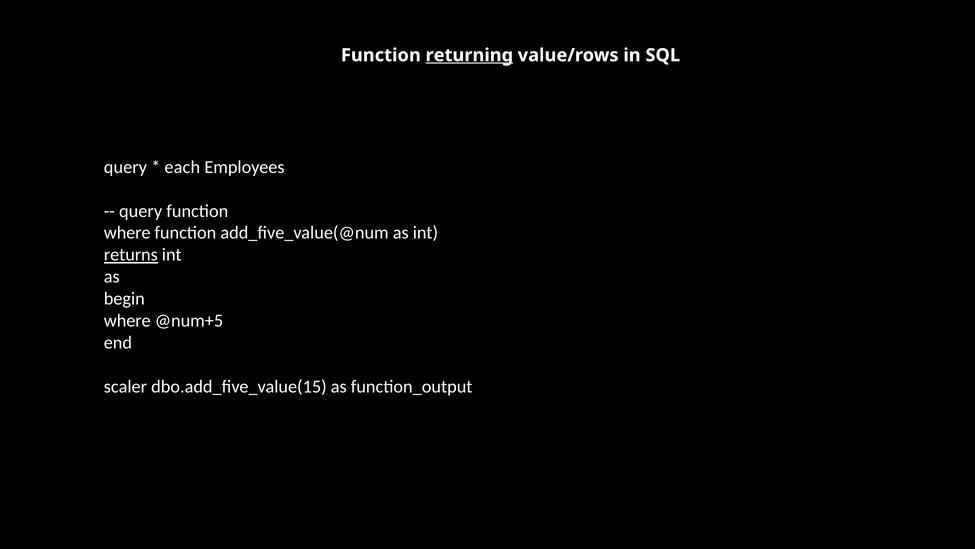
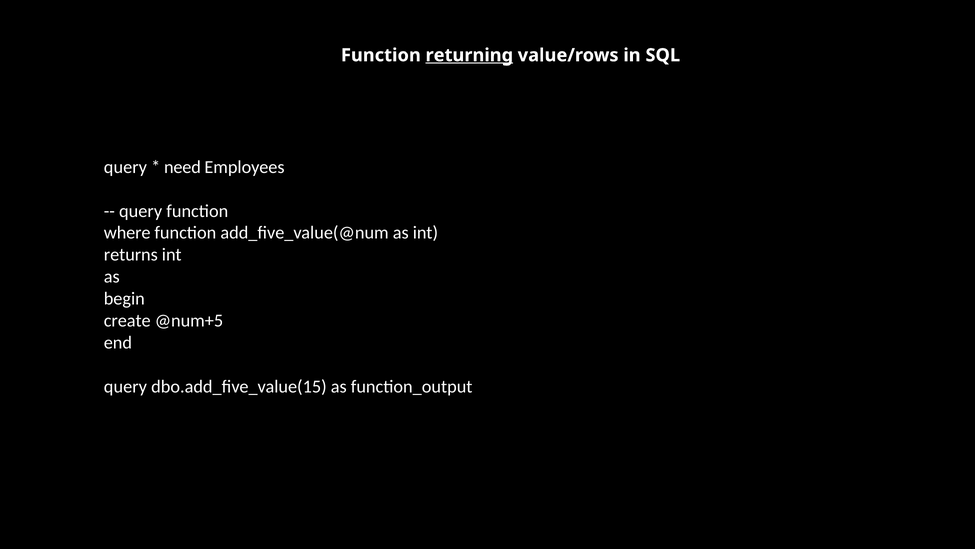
each: each -> need (182, 167)
returns underline: present -> none (131, 255)
where: where -> create (127, 320)
scaler: scaler -> query (125, 386)
